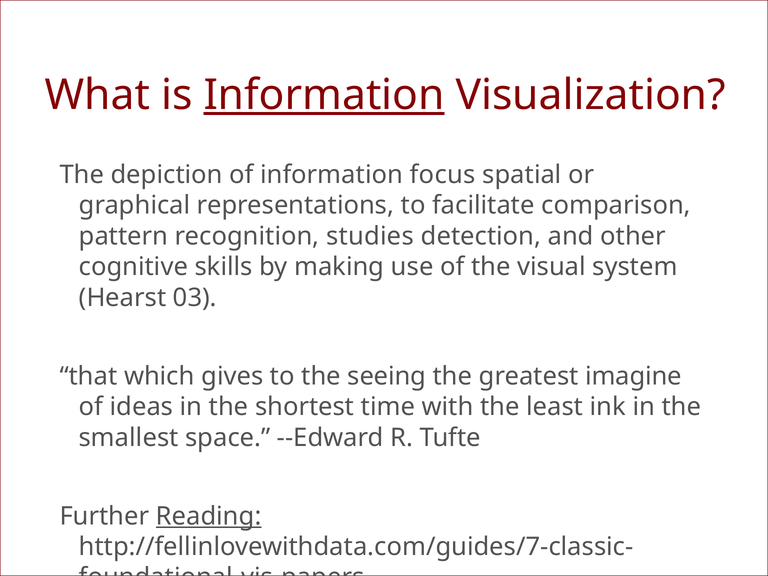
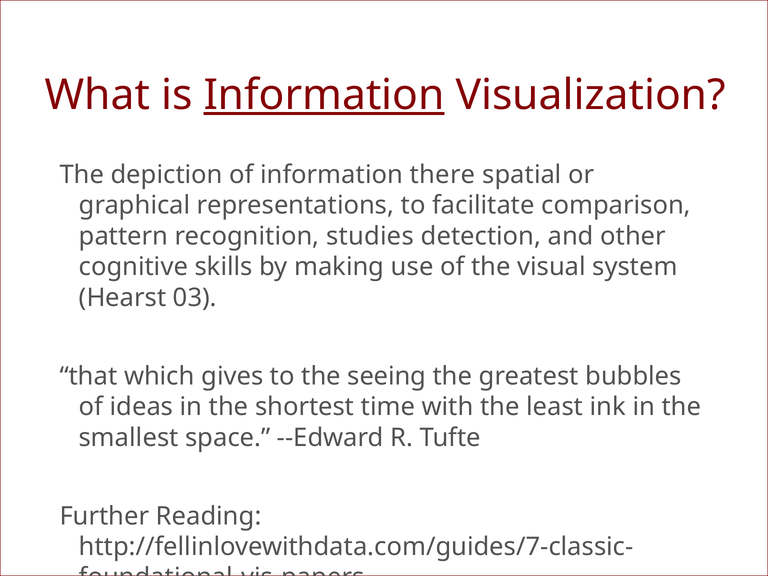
focus: focus -> there (443, 175)
imagine: imagine -> bubbles (633, 376)
Reading underline: present -> none (209, 516)
